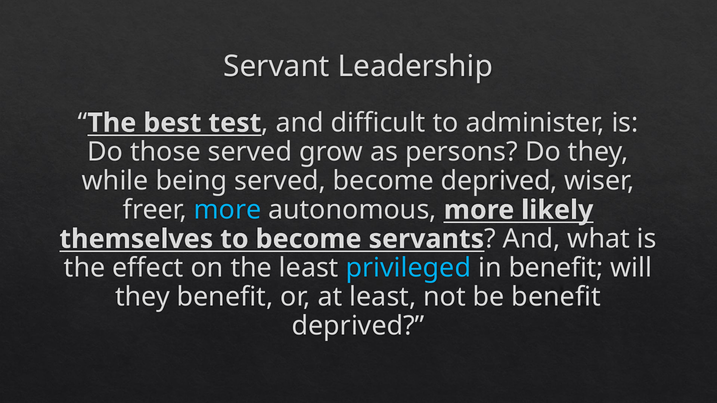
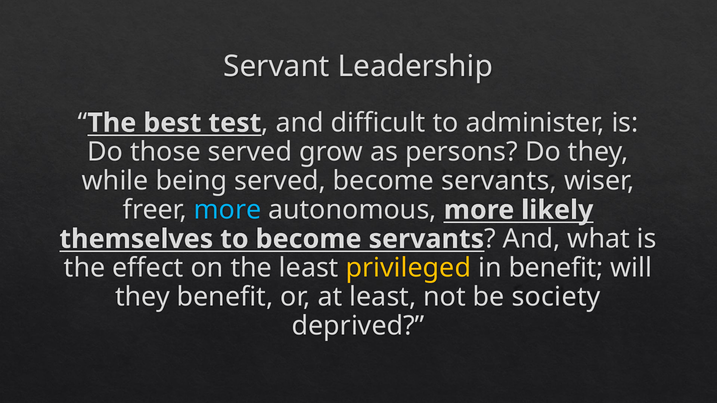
served become deprived: deprived -> servants (499, 181)
privileged colour: light blue -> yellow (408, 268)
be benefit: benefit -> society (556, 297)
